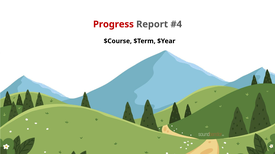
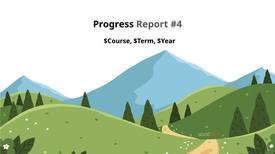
Progress colour: red -> black (113, 24)
